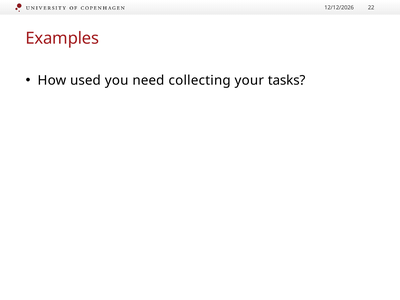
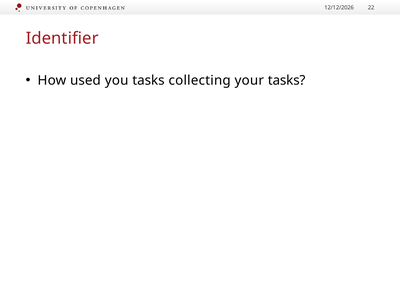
Examples: Examples -> Identifier (62, 38)
you need: need -> tasks (148, 80)
